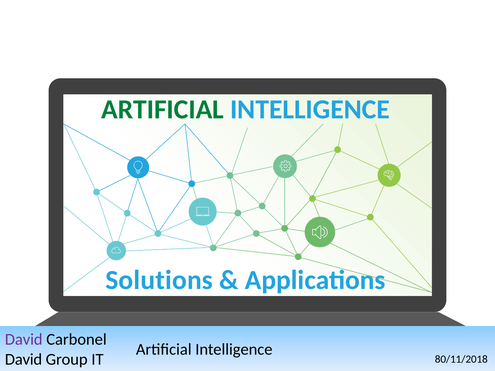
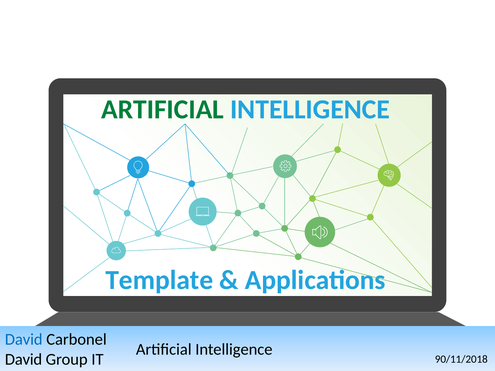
Solutions: Solutions -> Template (159, 280)
David colour: purple -> blue (24, 340)
80/11/2018: 80/11/2018 -> 90/11/2018 (461, 359)
